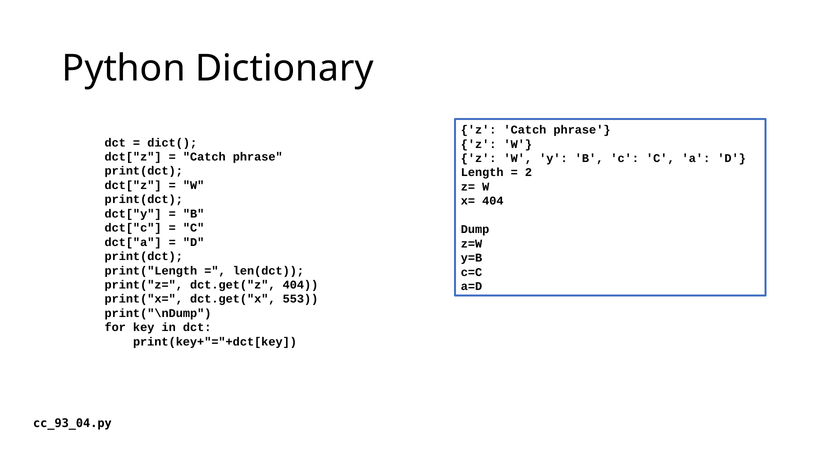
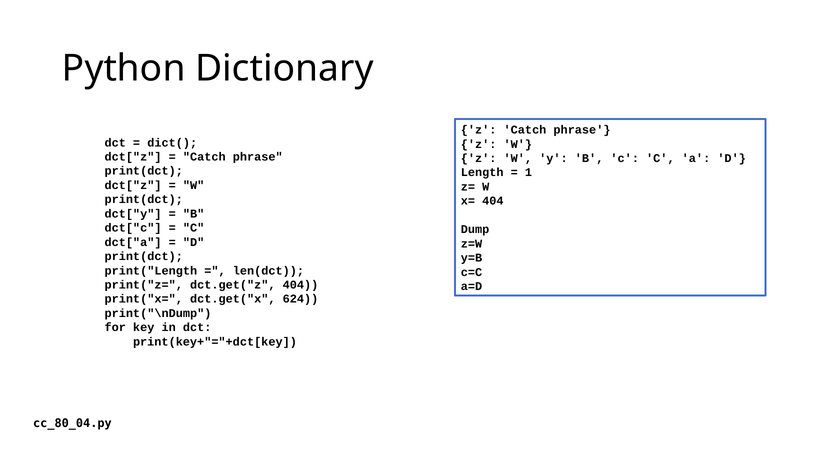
2: 2 -> 1 (528, 173)
553: 553 -> 624 (301, 299)
cc_93_04.py: cc_93_04.py -> cc_80_04.py (72, 423)
